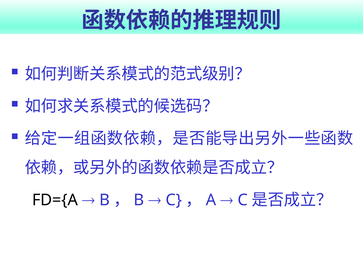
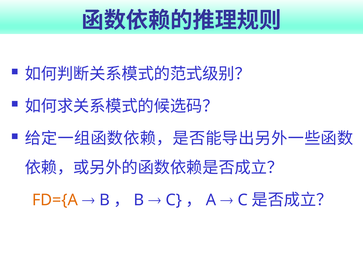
FD={A colour: black -> orange (55, 200)
